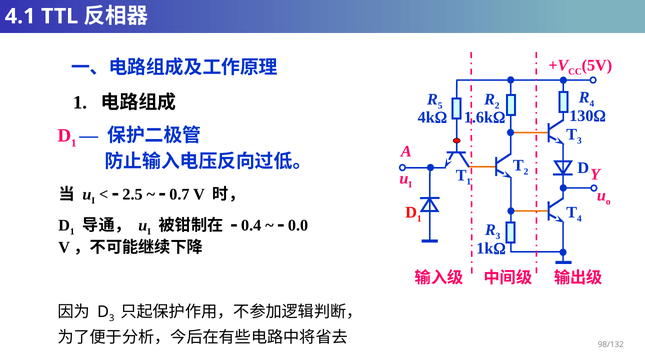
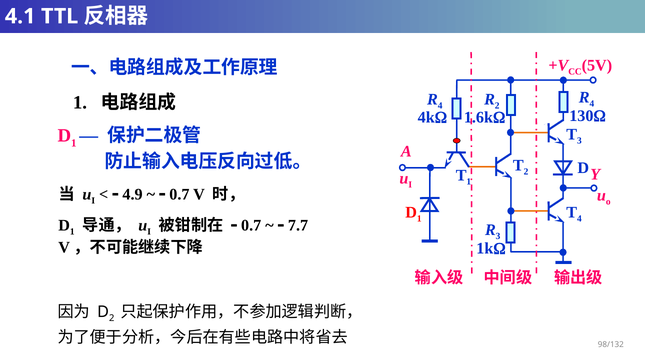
5: 5 -> 4 (440, 106)
2.5: 2.5 -> 4.9 (133, 194)
0.4: 0.4 -> 0.7 (251, 225)
0.0: 0.0 -> 7.7 (298, 225)
D 3: 3 -> 2 (112, 318)
